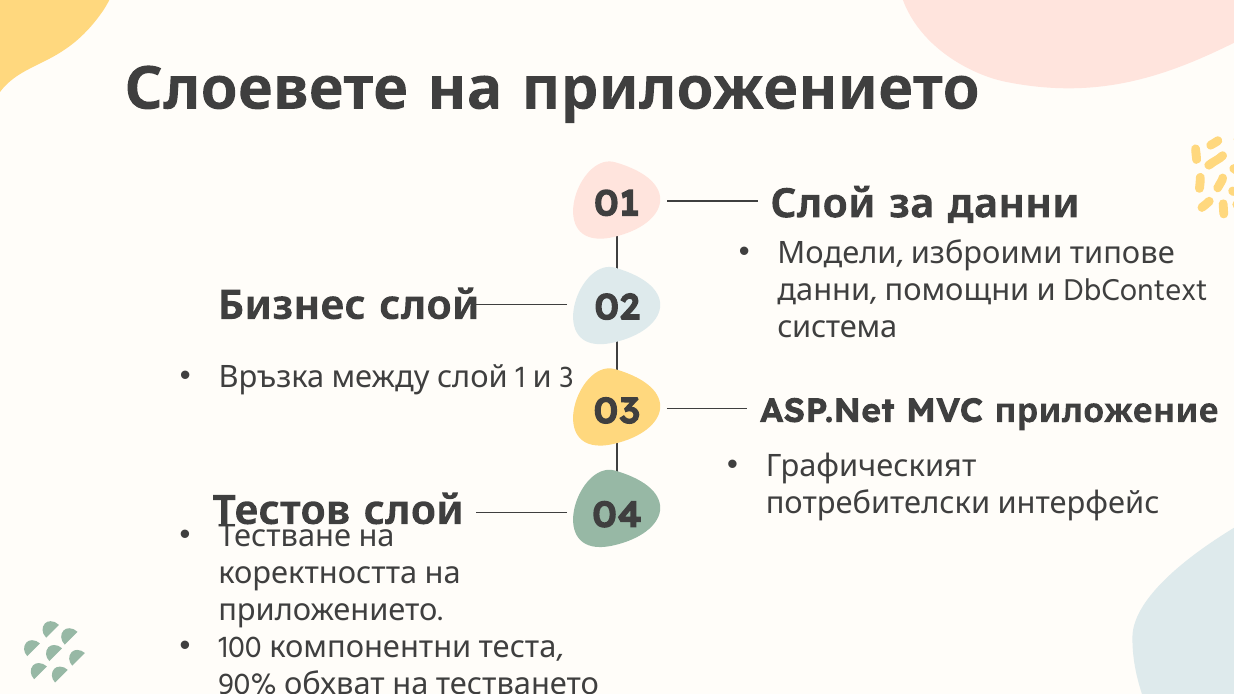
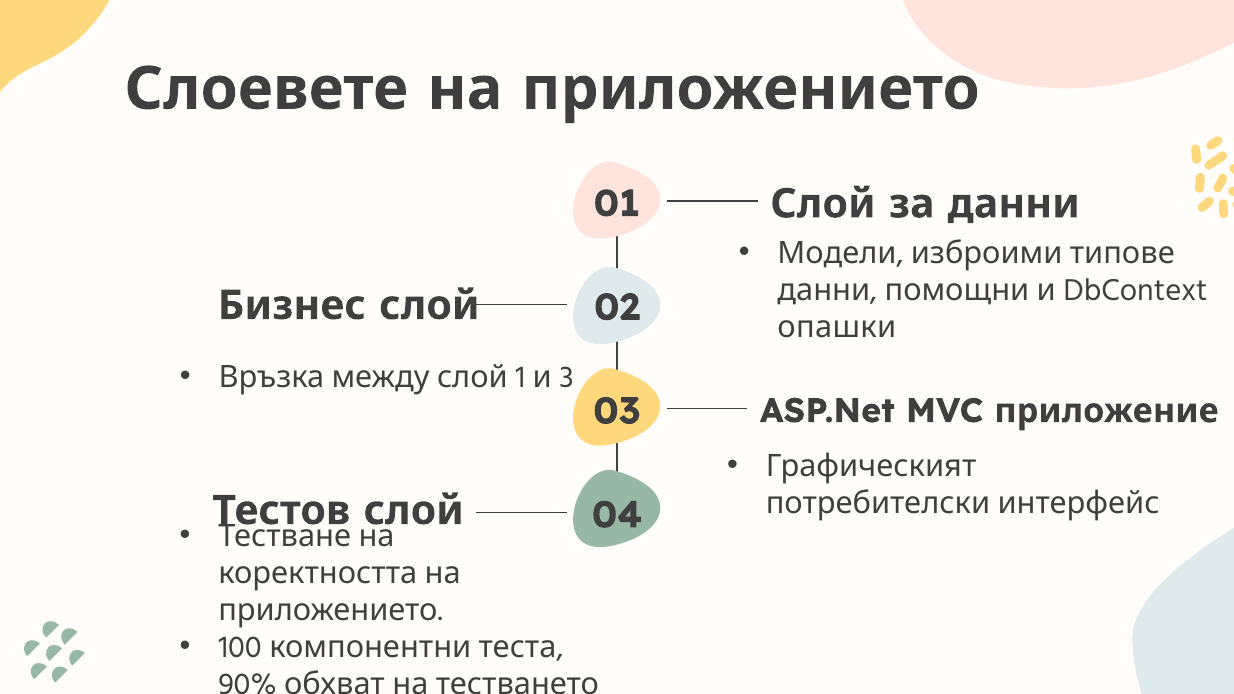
система: система -> опашки (837, 327)
